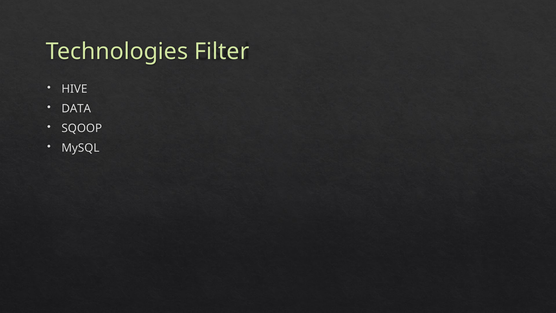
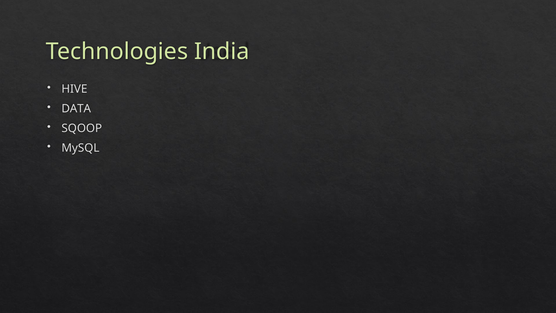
Filter: Filter -> India (222, 52)
